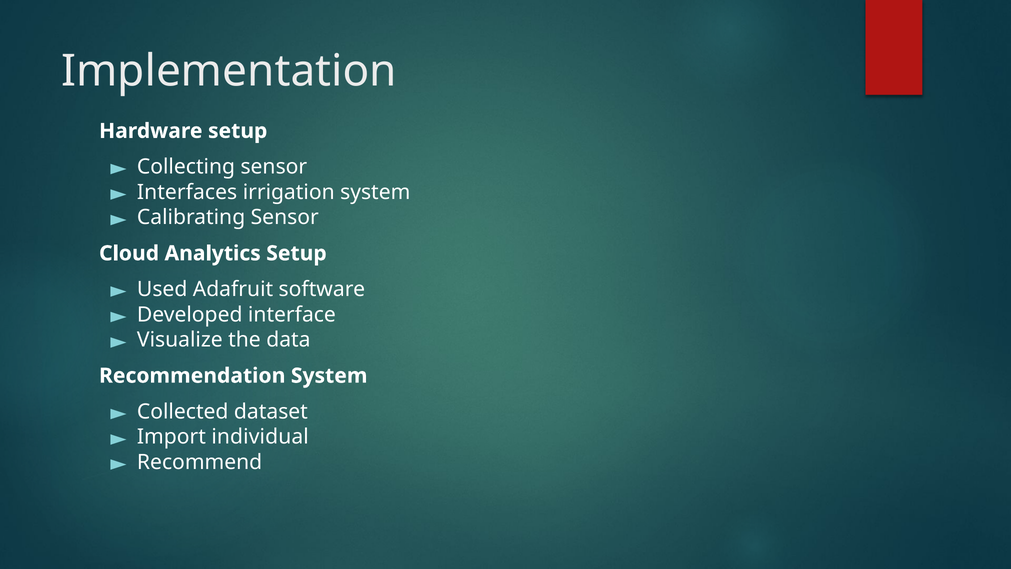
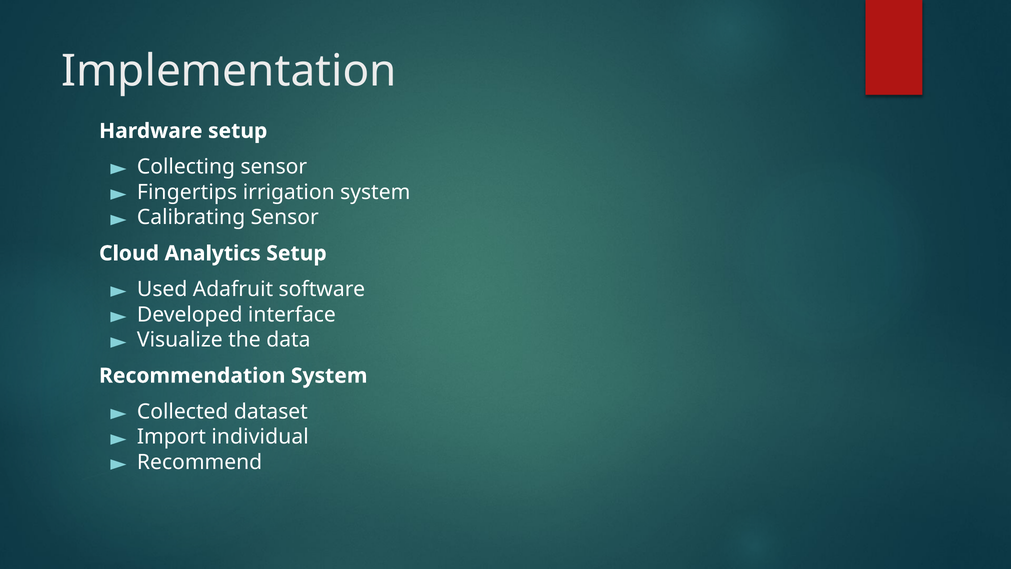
Interfaces: Interfaces -> Fingertips (187, 192)
